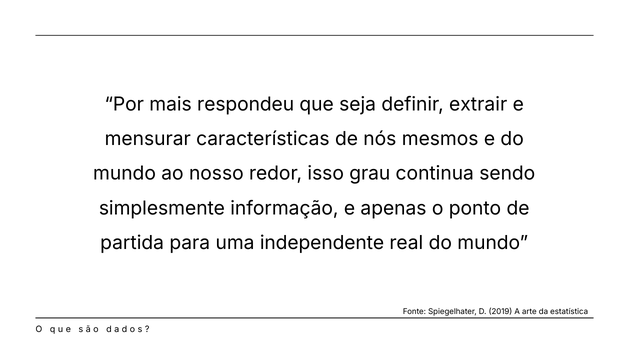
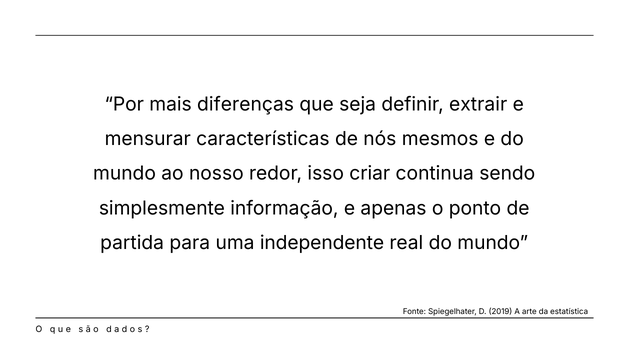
respondeu: respondeu -> diferenças (246, 104)
grau: grau -> criar (370, 174)
